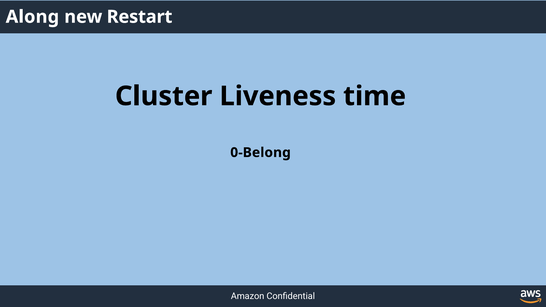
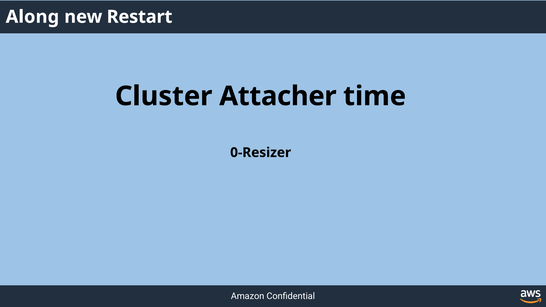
Liveness: Liveness -> Attacher (278, 96)
0-Belong: 0-Belong -> 0-Resizer (261, 153)
